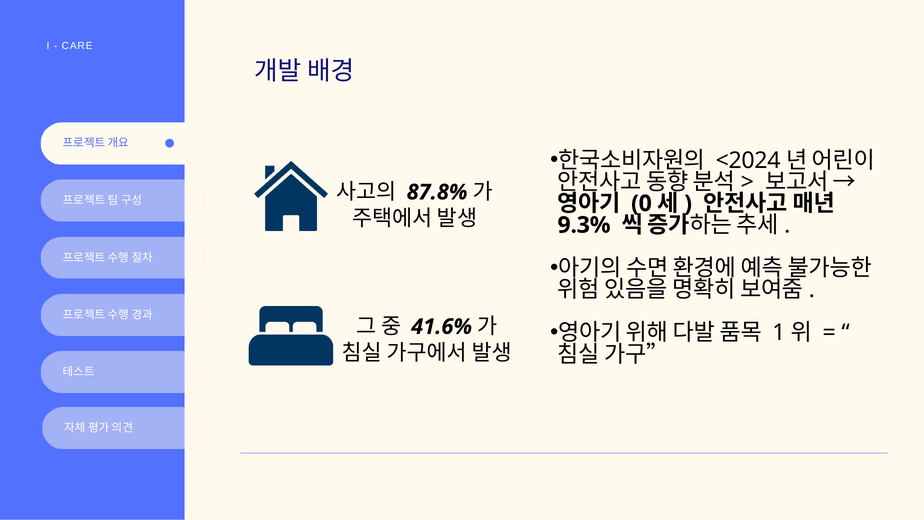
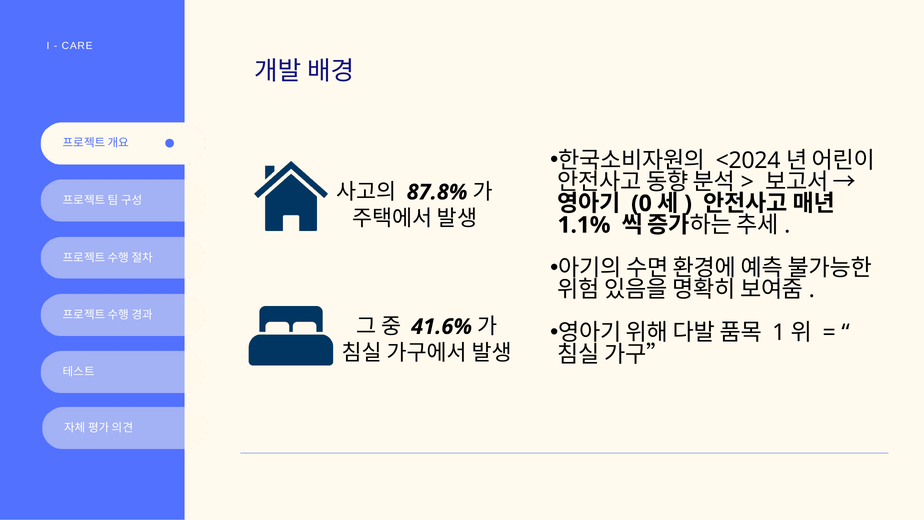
9.3%: 9.3% -> 1.1% (584, 225)
